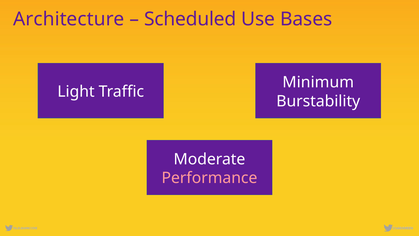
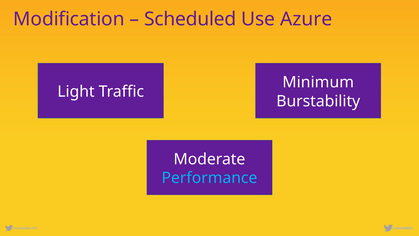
Architecture: Architecture -> Modification (69, 19)
Bases: Bases -> Azure (306, 19)
Performance colour: pink -> light blue (209, 178)
